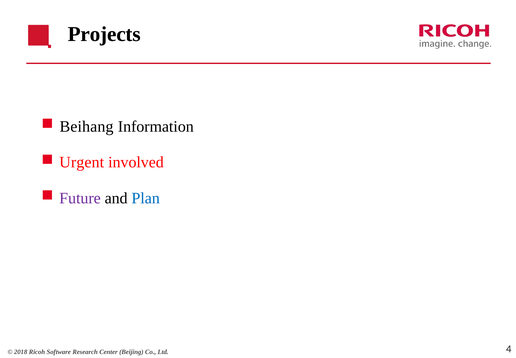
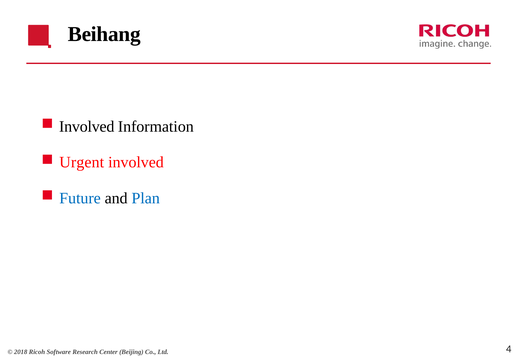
Projects: Projects -> Beihang (104, 34)
Beihang: Beihang -> Involved (87, 126)
Future colour: purple -> blue (80, 198)
